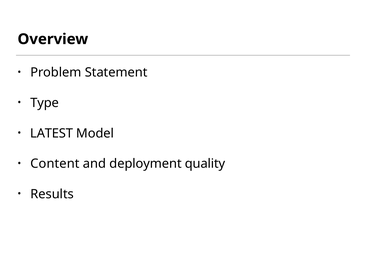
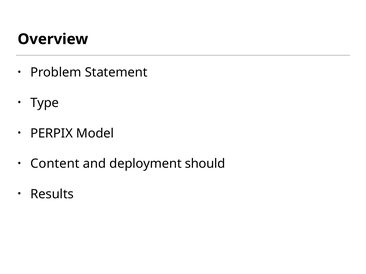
LATEST: LATEST -> PERPIX (52, 134)
quality: quality -> should (205, 164)
